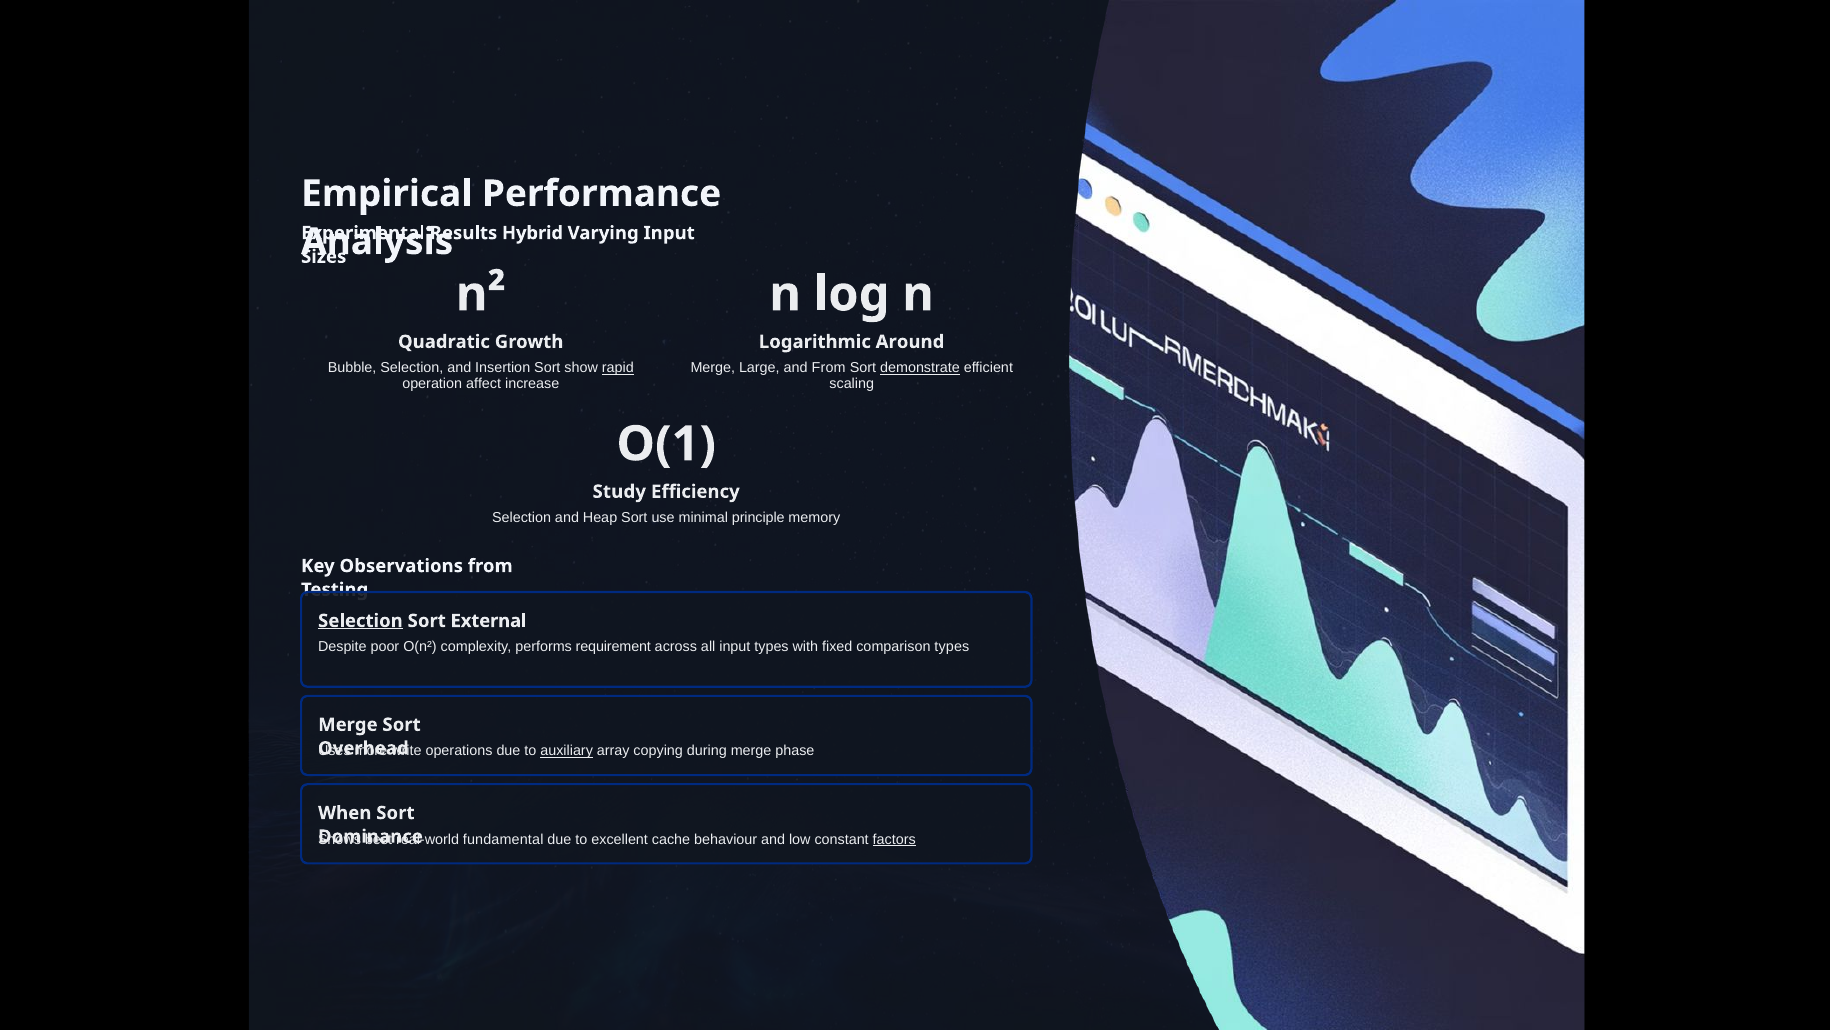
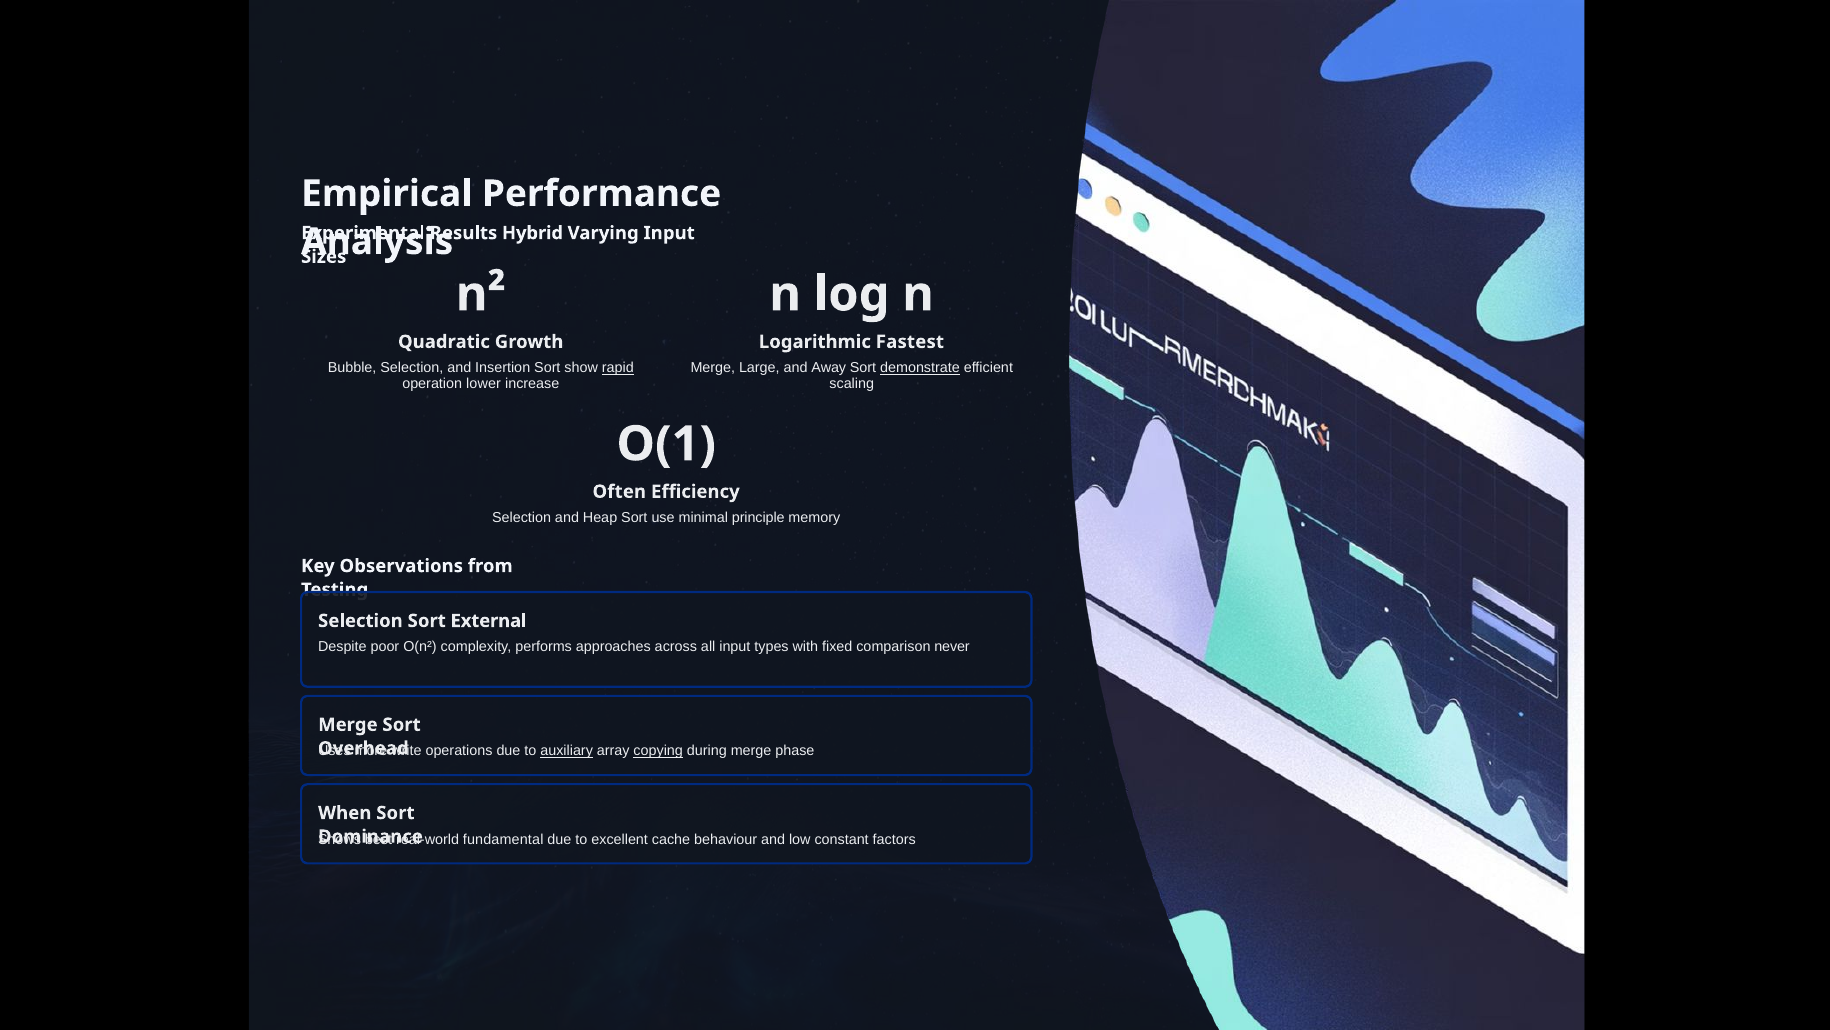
Around: Around -> Fastest (910, 342)
and From: From -> Away (829, 368)
affect: affect -> lower (484, 383)
Study: Study -> Often (619, 491)
Selection underline: present -> none (360, 621)
requirement: requirement -> approaches (613, 647)
comparison types: types -> never (952, 647)
copying underline: none -> present (658, 751)
factors underline: present -> none (894, 839)
